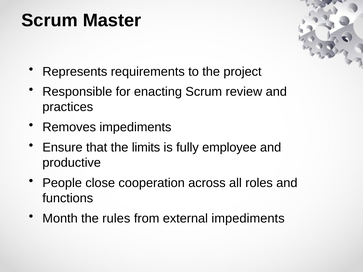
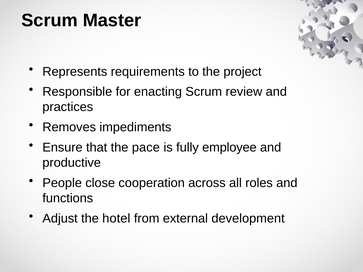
limits: limits -> pace (146, 148)
Month: Month -> Adjust (60, 219)
rules: rules -> hotel (116, 219)
external impediments: impediments -> development (248, 219)
